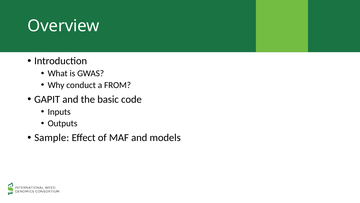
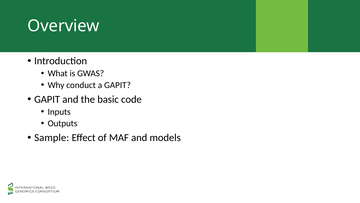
a FROM: FROM -> GAPIT (118, 85)
